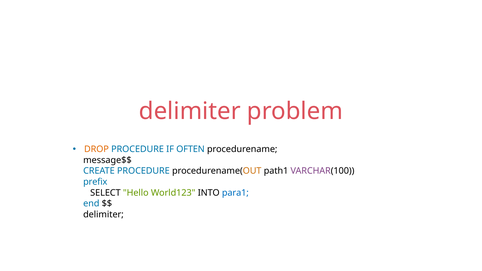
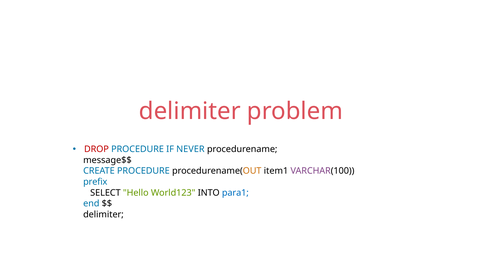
DROP colour: orange -> red (96, 149)
OFTEN: OFTEN -> NEVER (190, 149)
path1: path1 -> item1 (276, 171)
